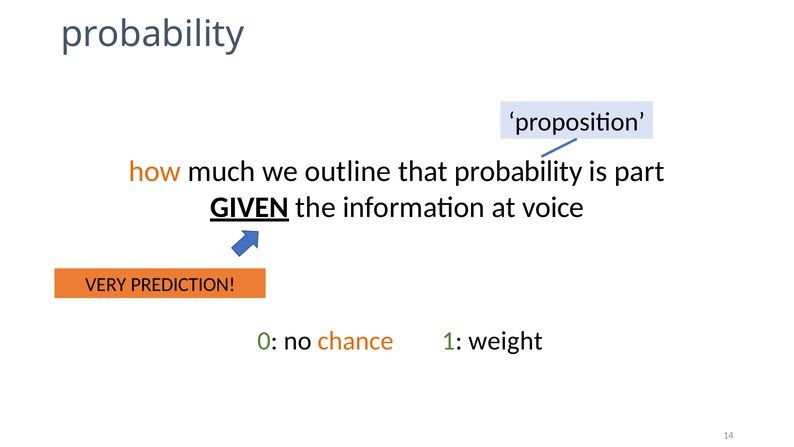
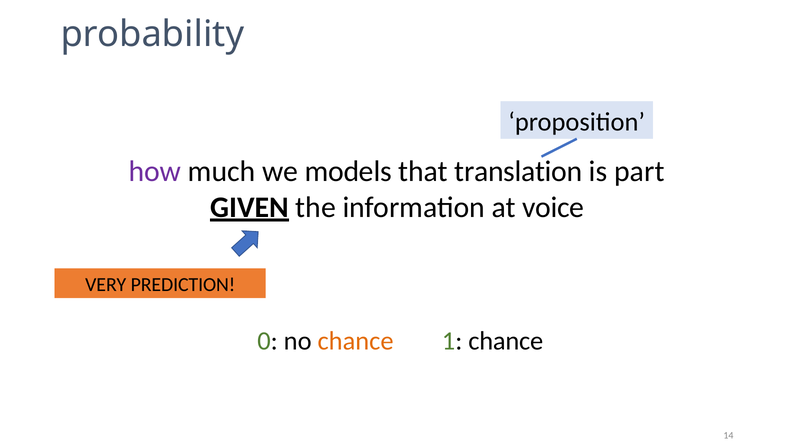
how colour: orange -> purple (155, 171)
outline: outline -> models (348, 171)
that probability: probability -> translation (518, 171)
1 weight: weight -> chance (506, 341)
